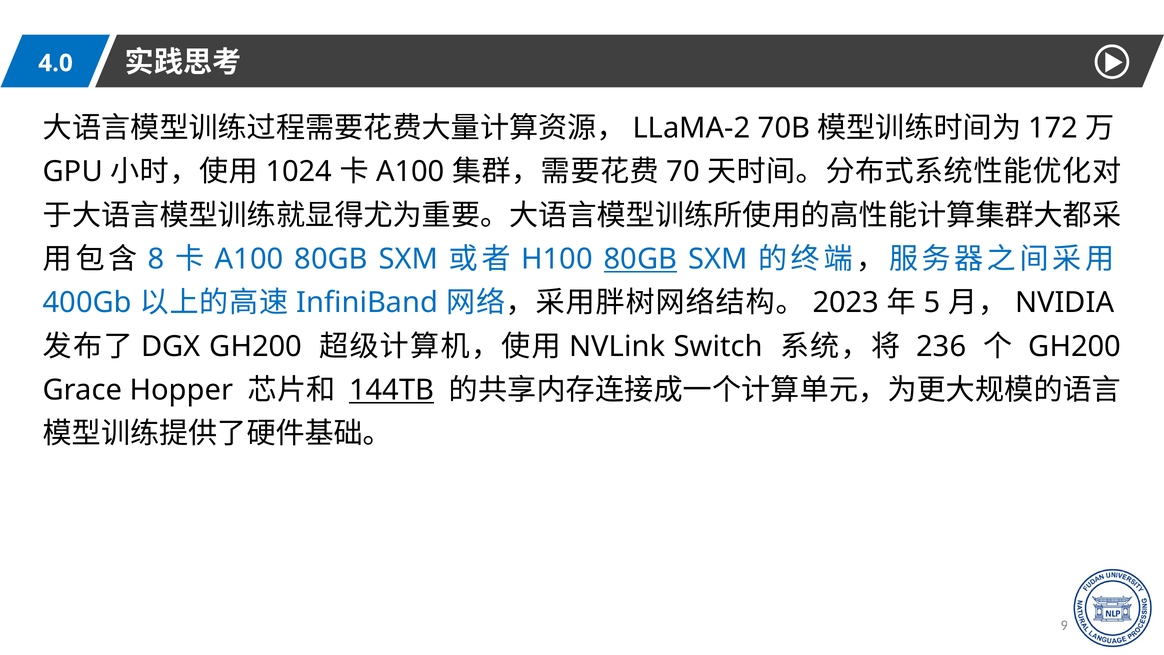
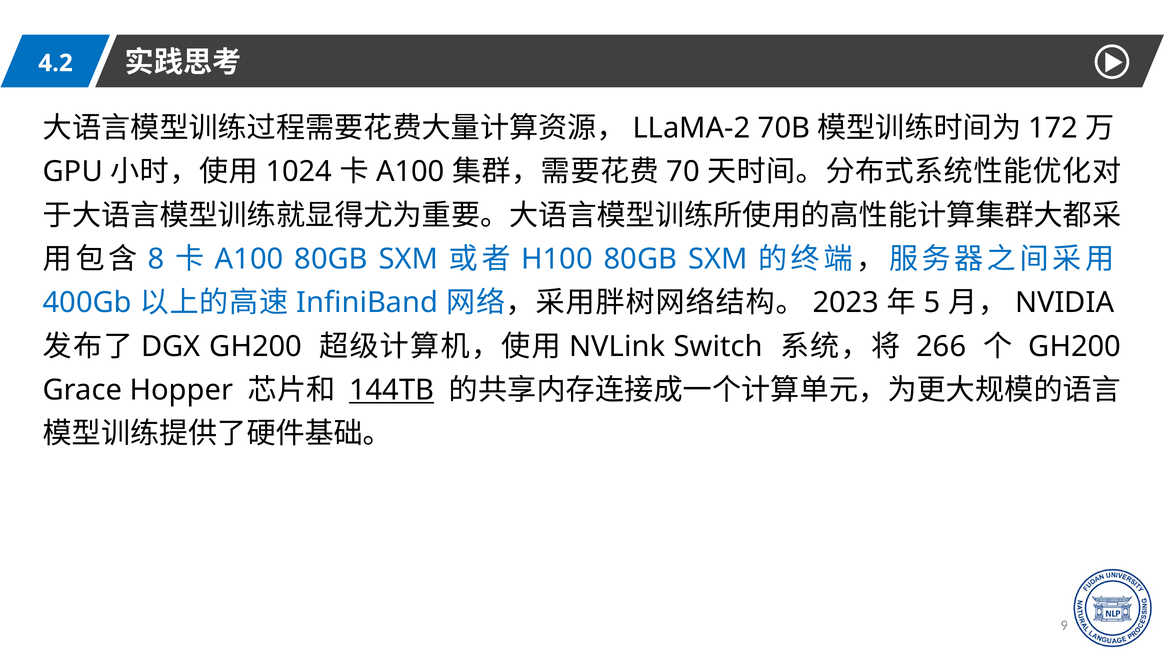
4.0: 4.0 -> 4.2 (56, 63)
80GB underline: present -> none (640, 259)
236: 236 -> 266 (941, 346)
